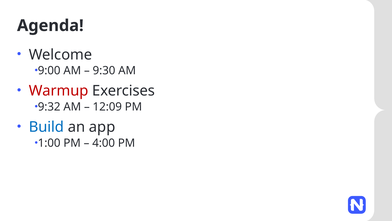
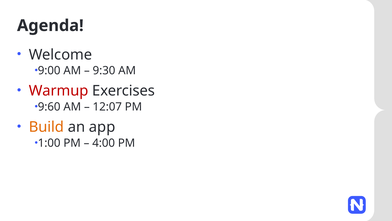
9:32: 9:32 -> 9:60 (49, 107)
12:09: 12:09 -> 12:07 (107, 107)
Build colour: blue -> orange (46, 127)
